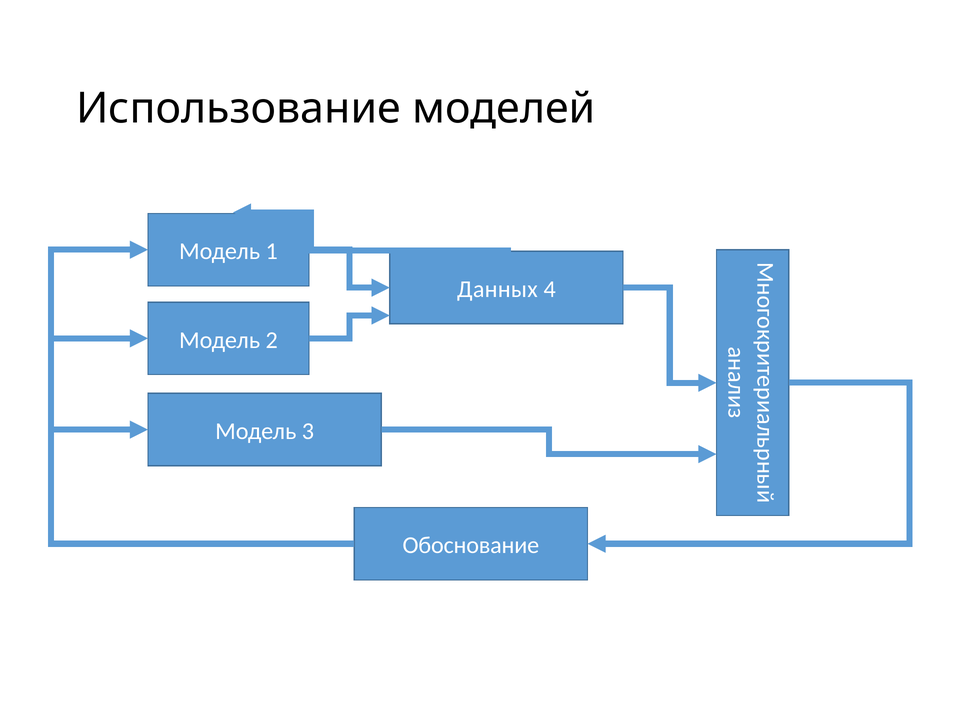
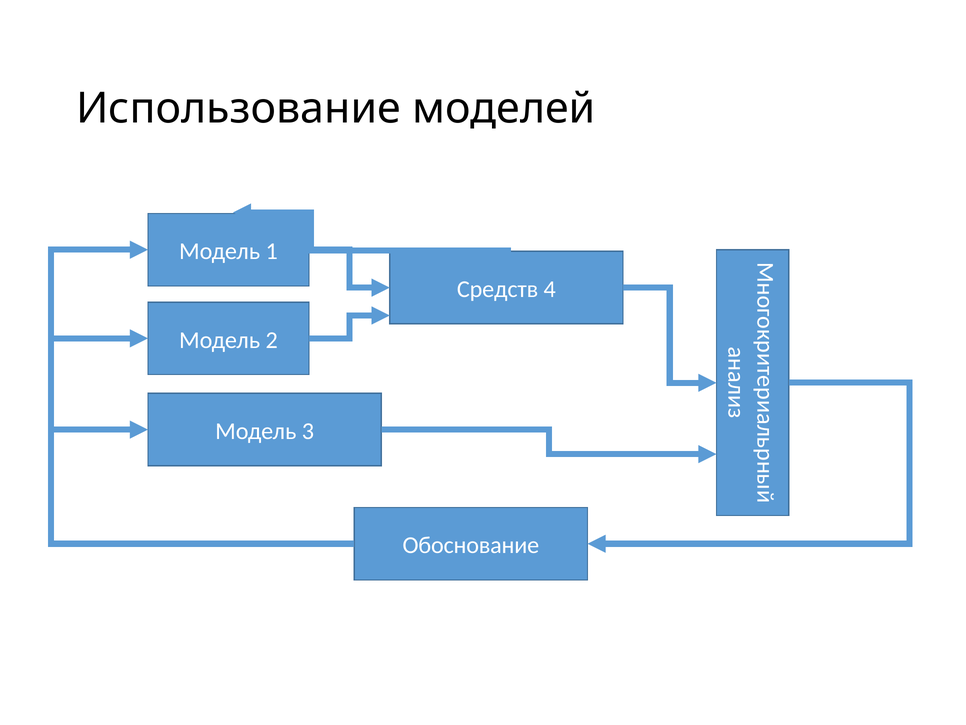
Данных: Данных -> Средств (498, 289)
